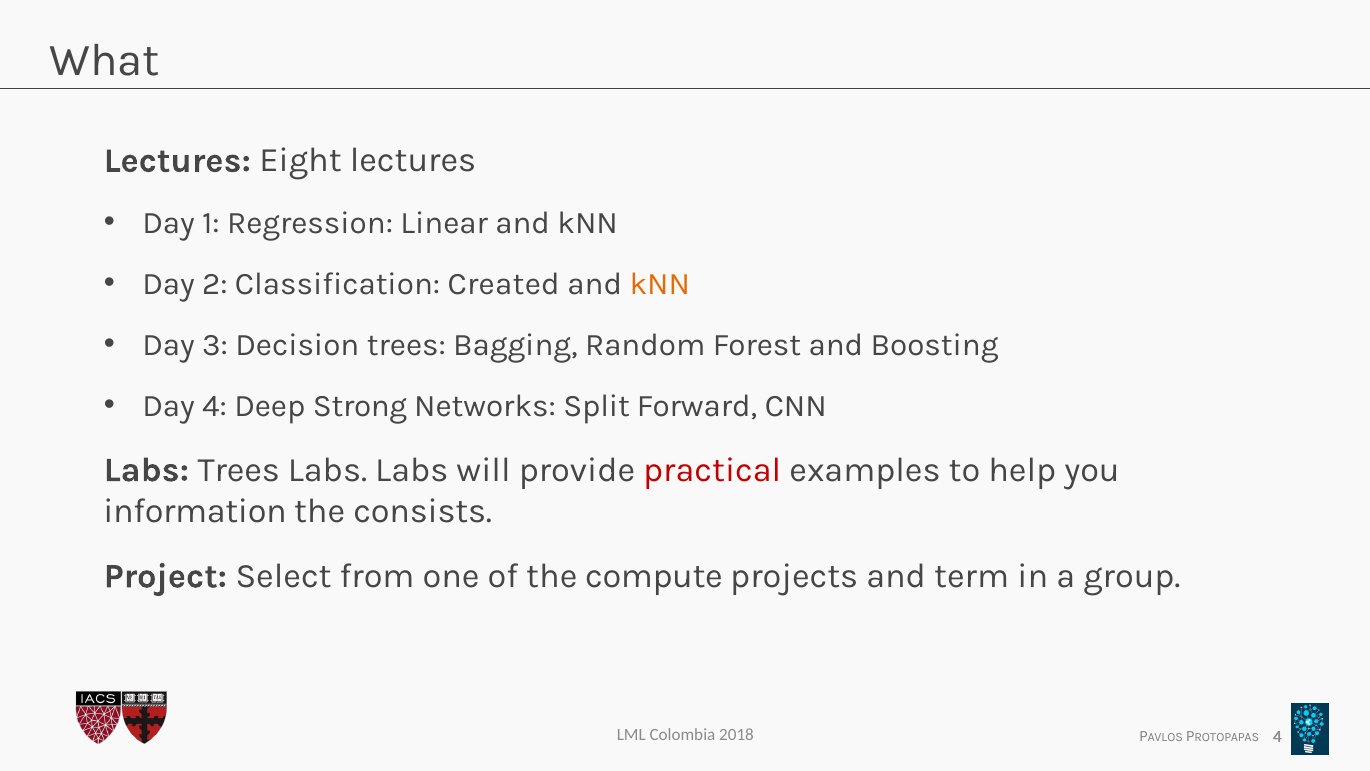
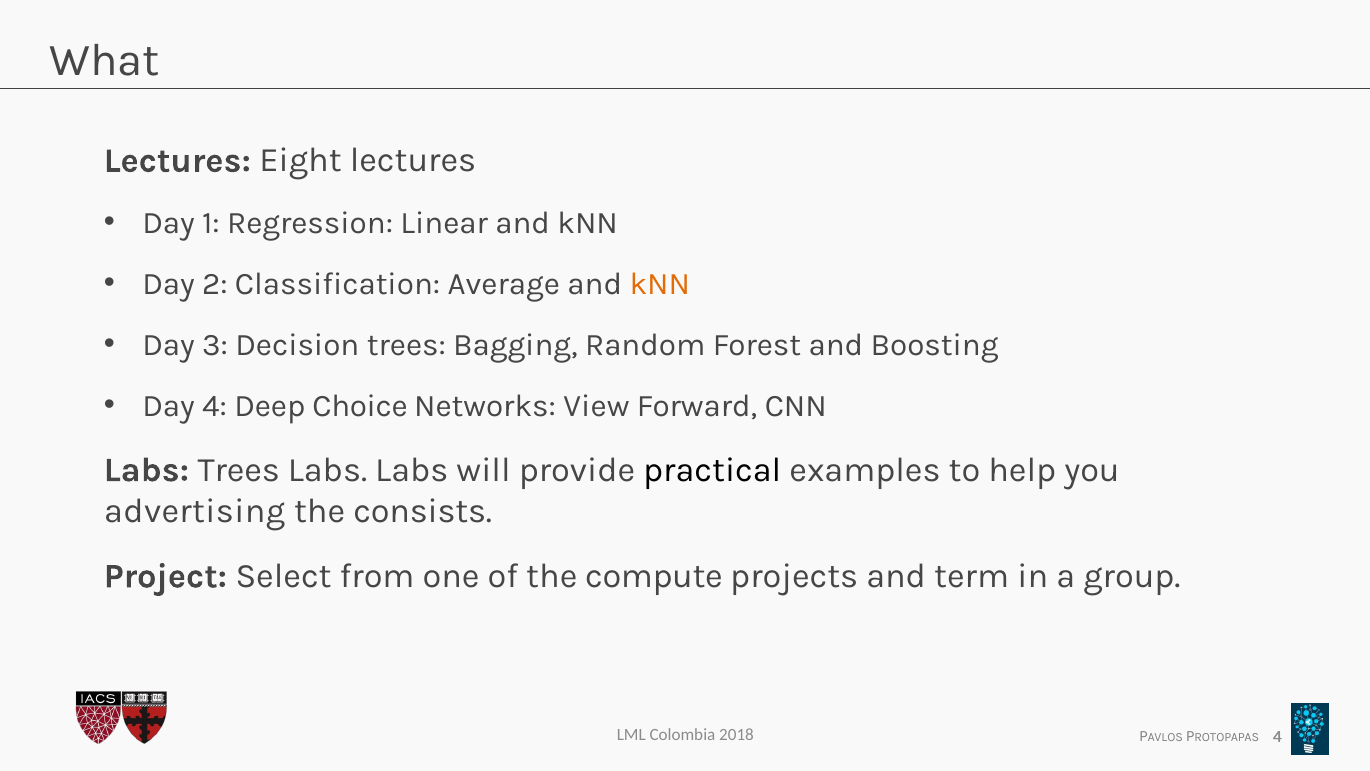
Created: Created -> Average (504, 284)
Strong: Strong -> Choice (360, 406)
Split: Split -> View (596, 406)
practical colour: red -> black (712, 470)
information: information -> advertising (195, 511)
